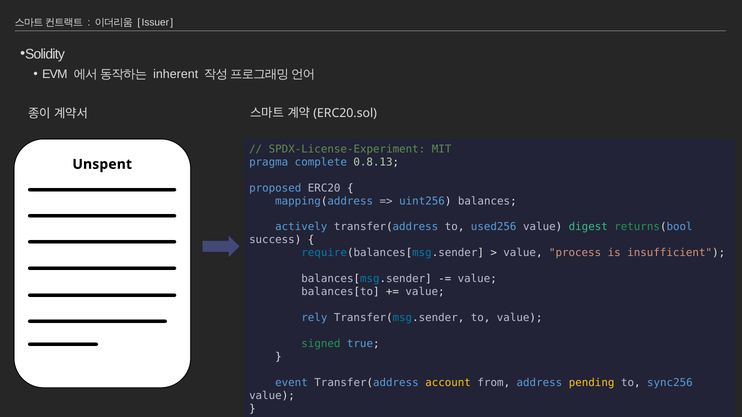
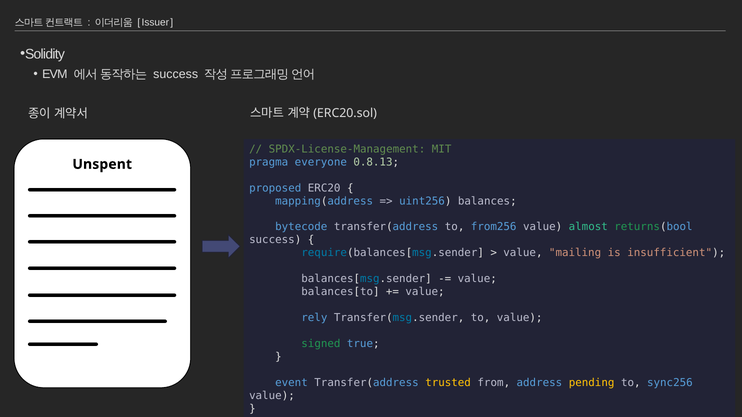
inherent: inherent -> success (176, 74)
SPDX-License-Experiment: SPDX-License-Experiment -> SPDX-License-Management (347, 149)
complete: complete -> everyone (321, 162)
actively: actively -> bytecode (301, 227)
used256: used256 -> from256 (494, 227)
digest: digest -> almost (588, 227)
process: process -> mailing (575, 253)
account: account -> trusted (448, 383)
